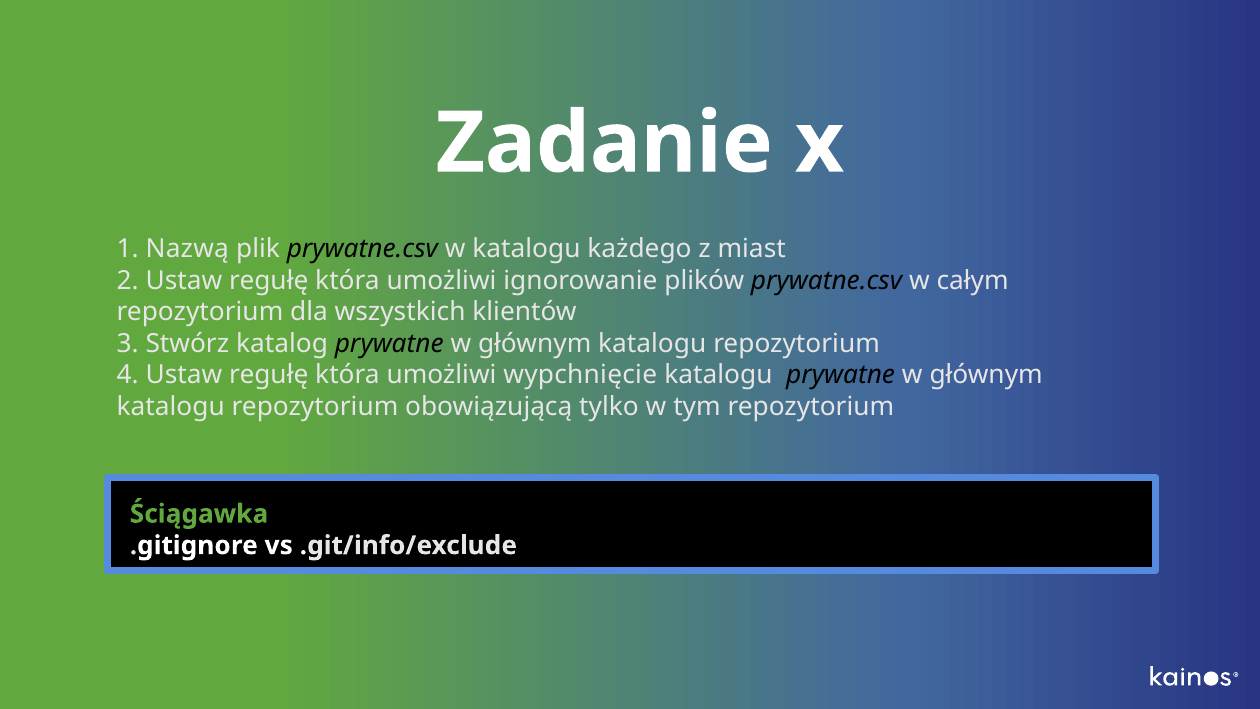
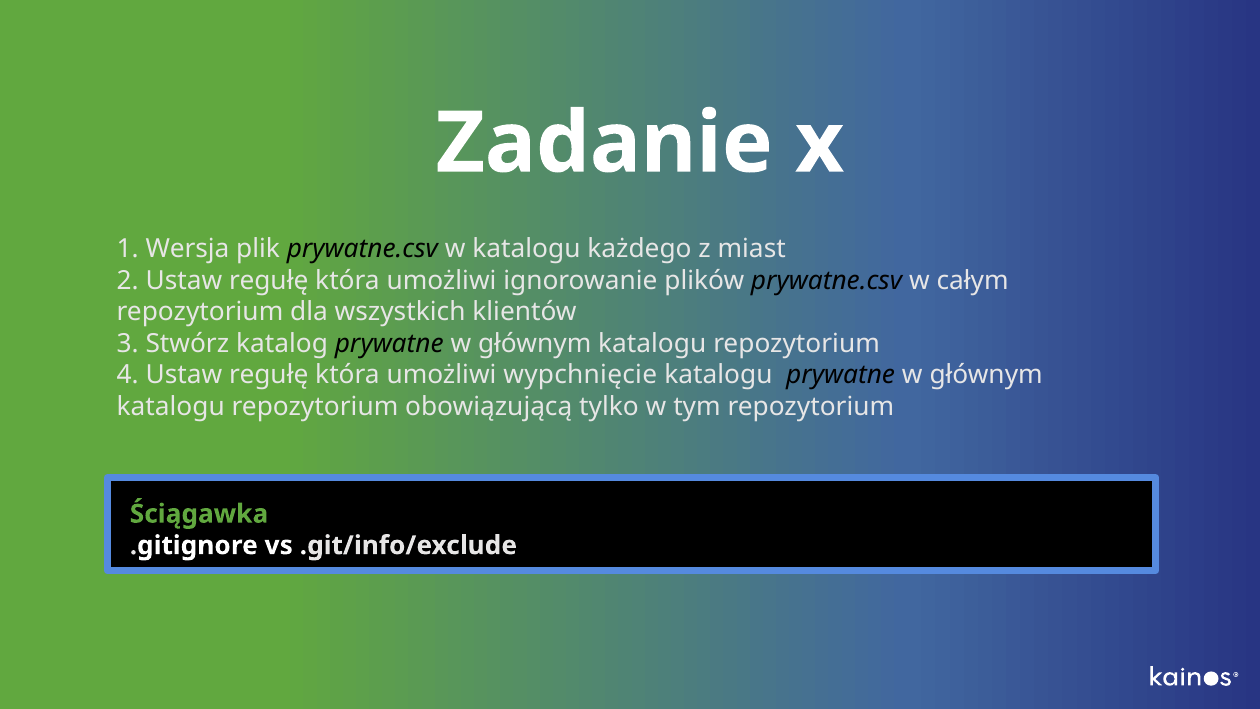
Nazwą: Nazwą -> Wersja (187, 249)
